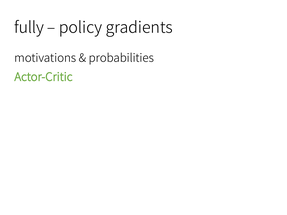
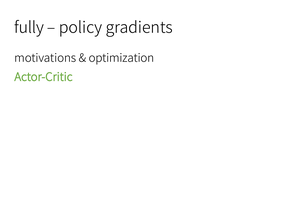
probabilities: probabilities -> optimization (121, 58)
